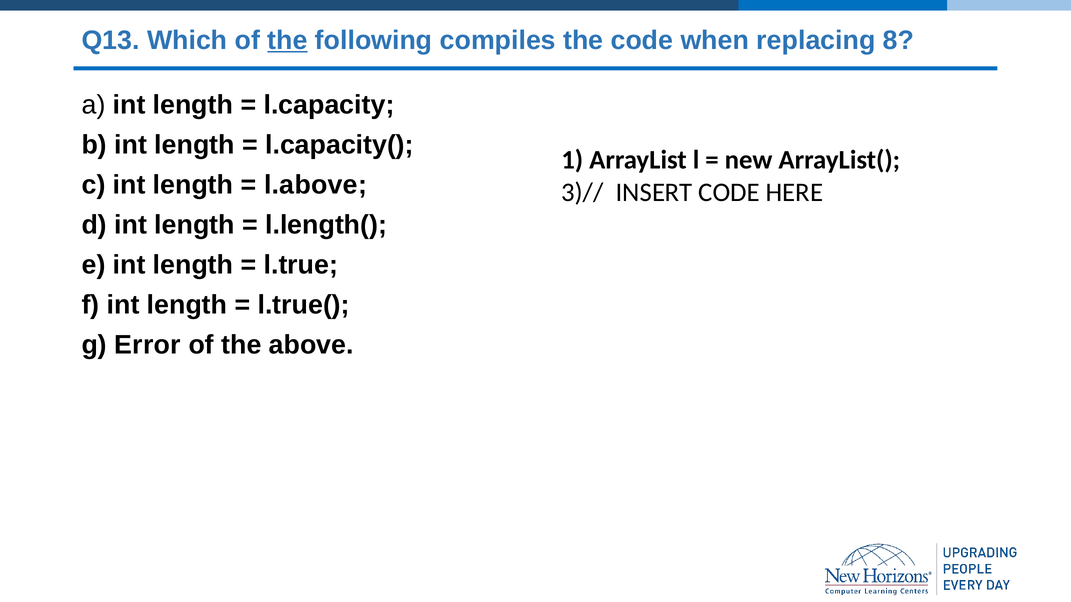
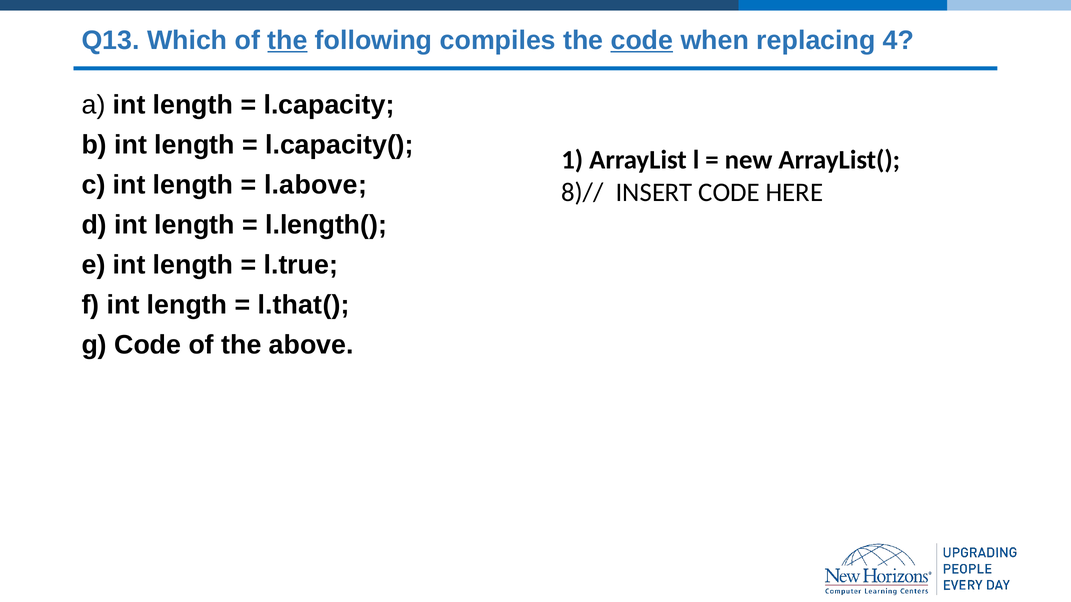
code underline: none -> present (642, 40)
8: 8 -> 4 (898, 40)
3)//: 3)// -> 8)// (582, 192)
l.true(: l.true( -> l.that( (304, 305)
g Error: Error -> Code (148, 345)
